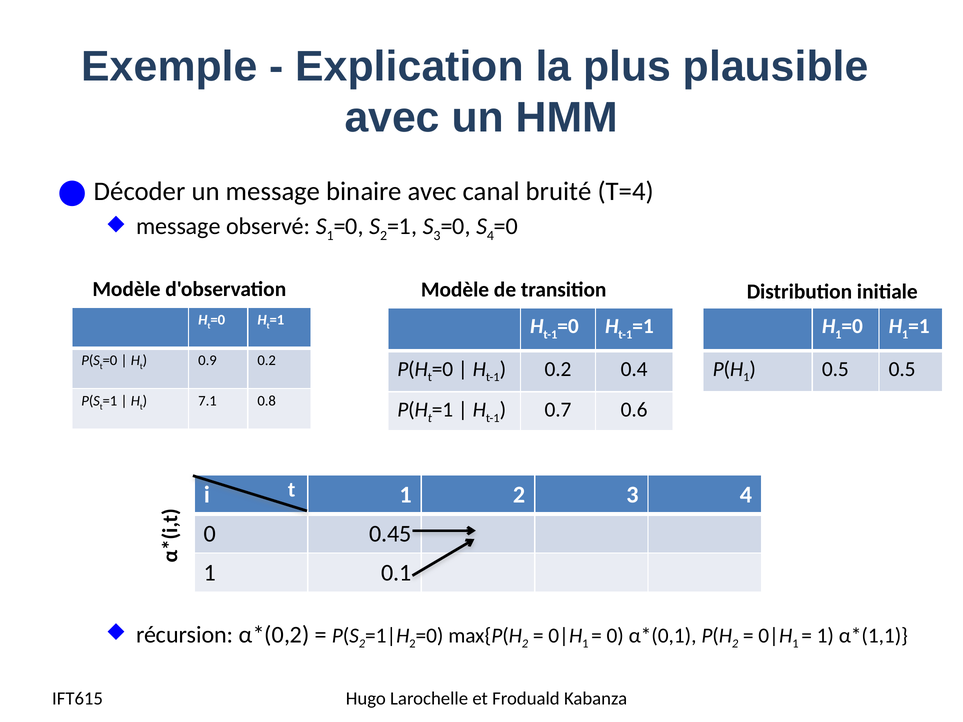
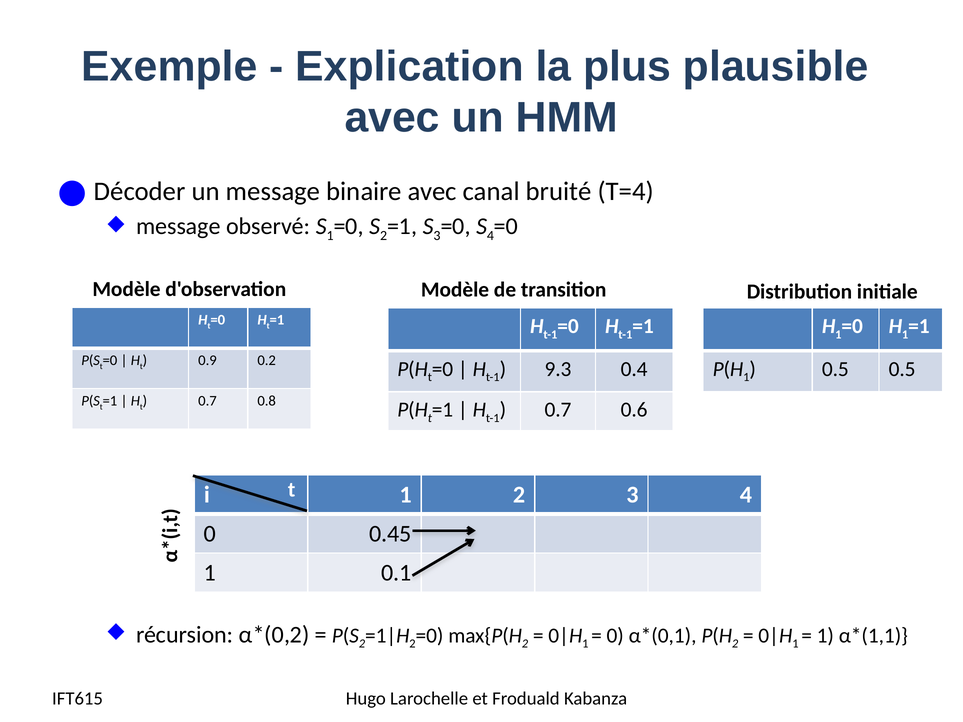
0.2: 0.2 -> 9.3 (558, 369)
7.1: 7.1 -> 0.7 (208, 401)
